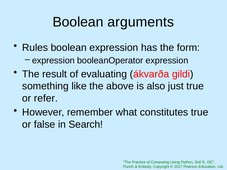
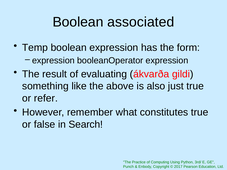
arguments: arguments -> associated (141, 22)
Rules: Rules -> Temp (35, 48)
